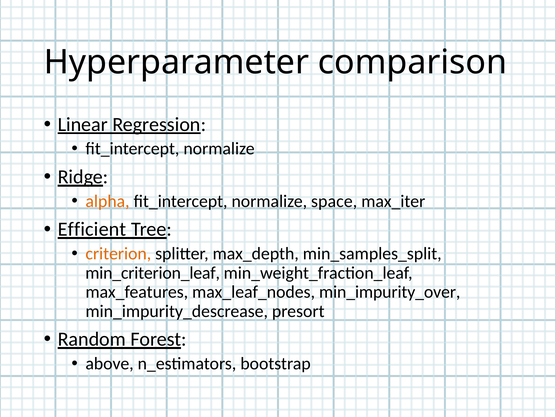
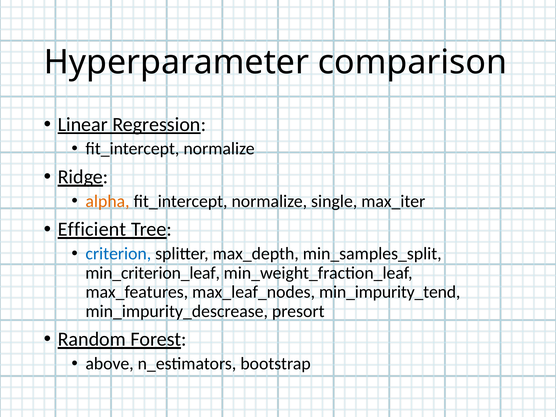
space: space -> single (334, 201)
criterion colour: orange -> blue (118, 254)
min_impurity_over: min_impurity_over -> min_impurity_tend (390, 292)
